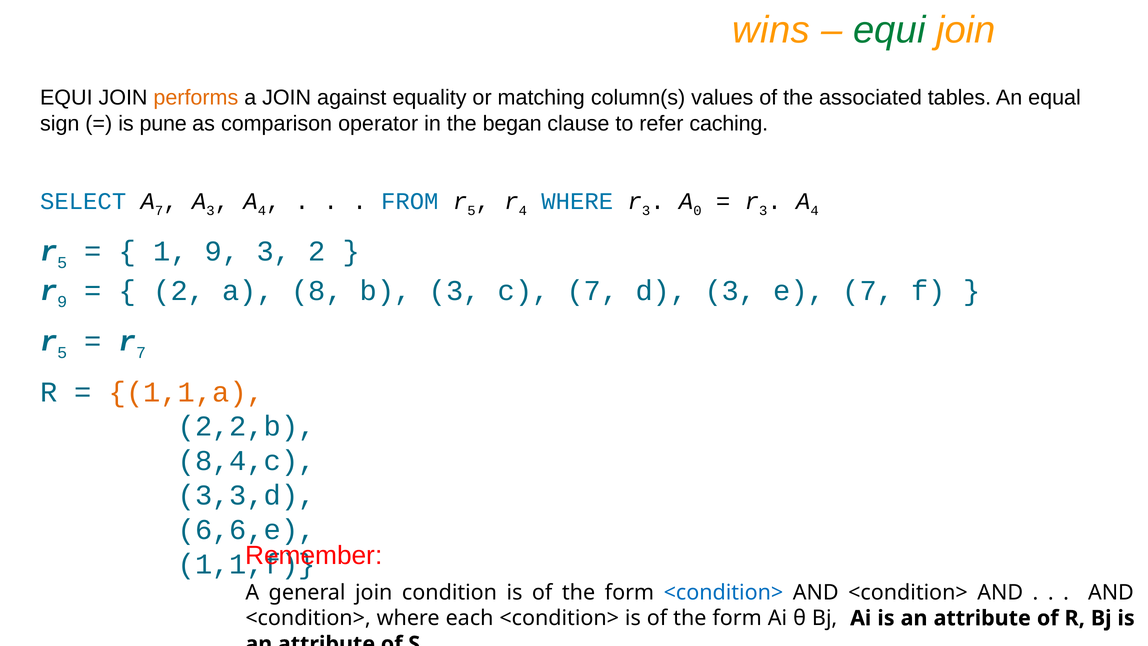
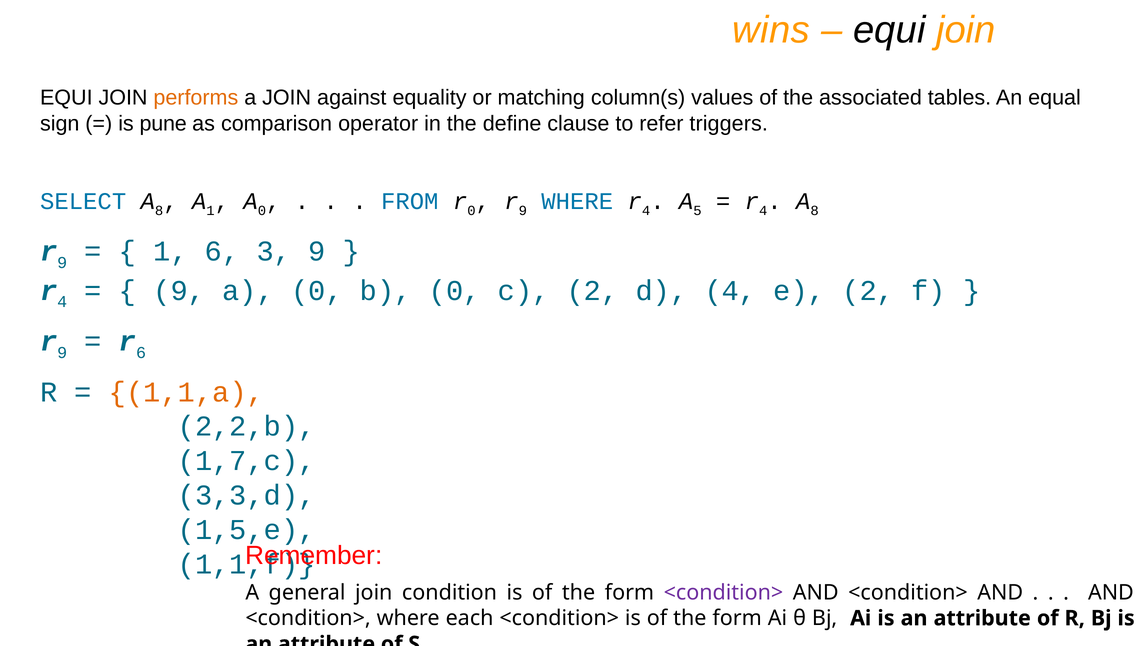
equi colour: green -> black (889, 30)
began: began -> define (512, 123)
caching: caching -> triggers (729, 123)
SELECT A 7: 7 -> 8 (159, 211)
A 3: 3 -> 1 (211, 211)
4: 4 -> 0 (262, 211)
FROM r 5: 5 -> 0 (471, 211)
4: 4 -> 9 (523, 211)
WHERE r 3: 3 -> 4 (646, 211)
0: 0 -> 5 (697, 211)
3: 3 -> 4 (763, 211)
4: 4 -> 8 (815, 211)
5: 5 -> 9 (62, 263)
1 9: 9 -> 6 (222, 251)
3 2: 2 -> 9 (317, 251)
9: 9 -> 4 (62, 302)
2: 2 -> 9 (179, 291)
8: 8 -> 0 (317, 291)
b 3: 3 -> 0 (455, 291)
c 7: 7 -> 2 (593, 291)
d 3: 3 -> 4 (730, 291)
e 7: 7 -> 2 (868, 291)
5: 5 -> 9 (62, 352)
r 7: 7 -> 6 (141, 352)
8,4,c: 8,4,c -> 1,7,c (247, 461)
6,6,e: 6,6,e -> 1,5,e (247, 530)
<condition> colour: blue -> purple (723, 592)
